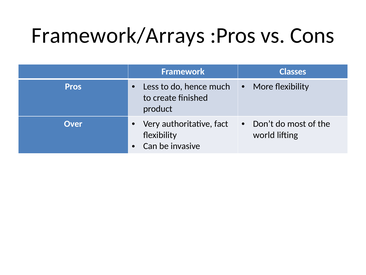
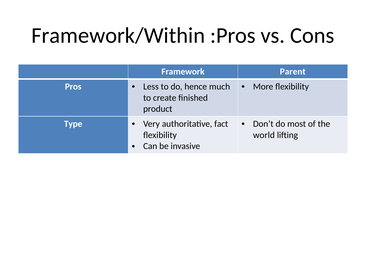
Framework/Arrays: Framework/Arrays -> Framework/Within (118, 35)
Classes: Classes -> Parent (293, 72)
Over: Over -> Type (73, 124)
